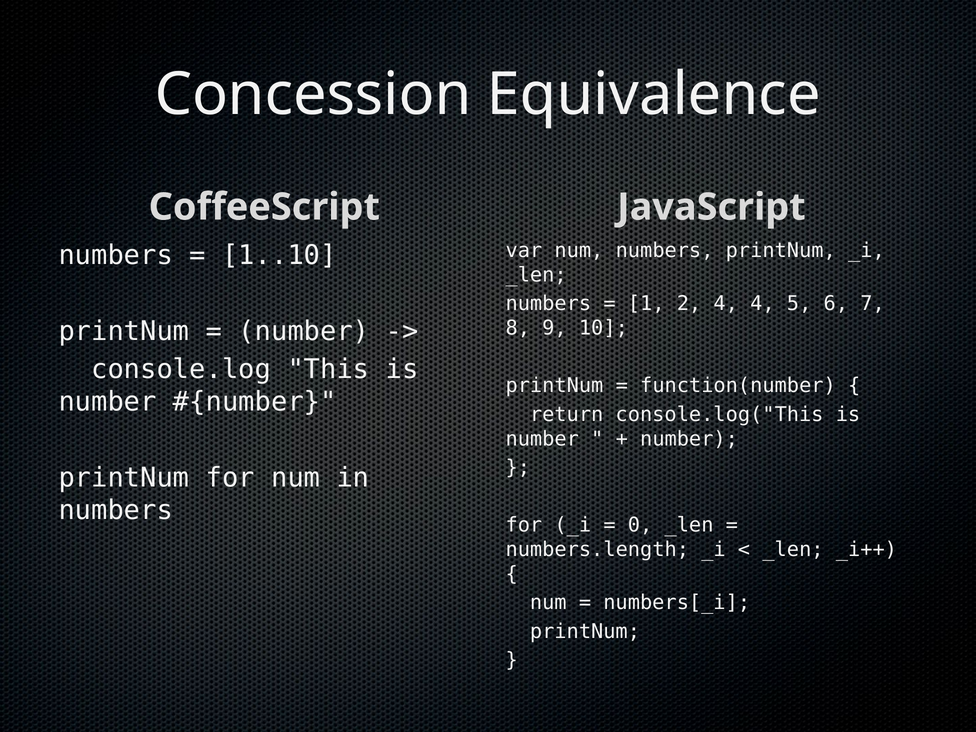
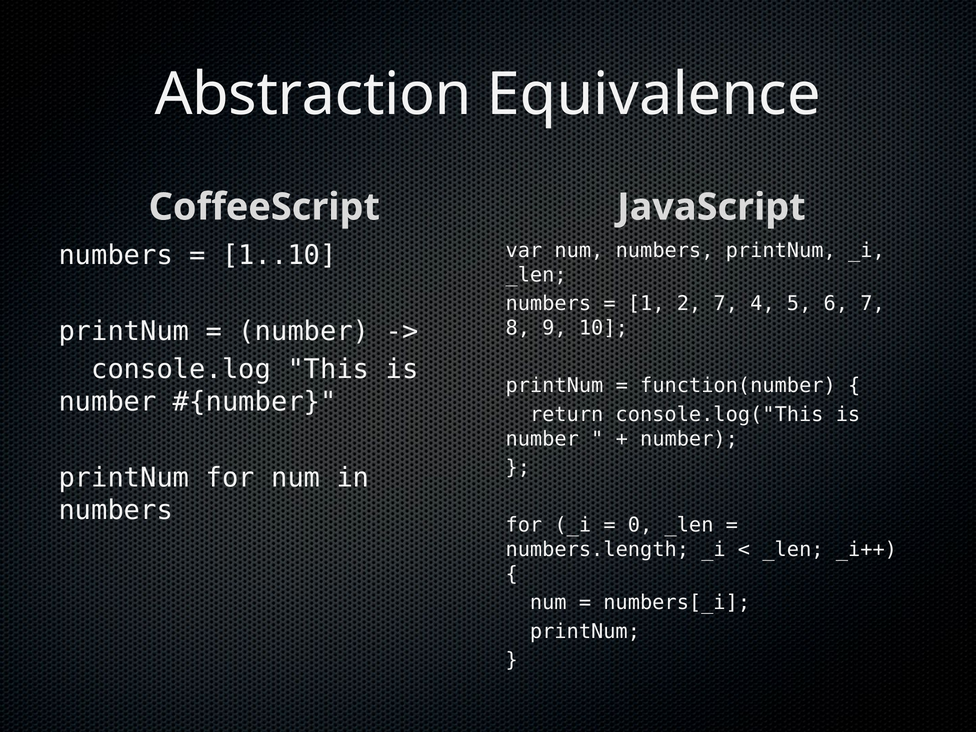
Concession: Concession -> Abstraction (313, 94)
2 4: 4 -> 7 (726, 304)
